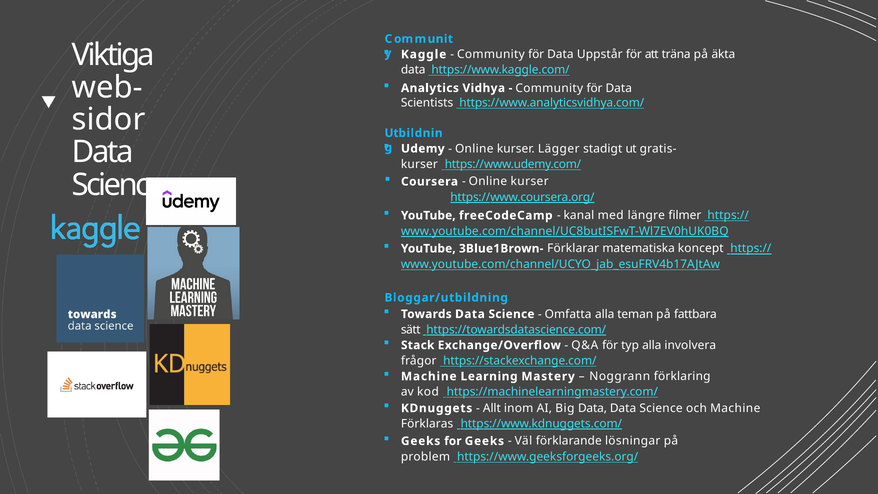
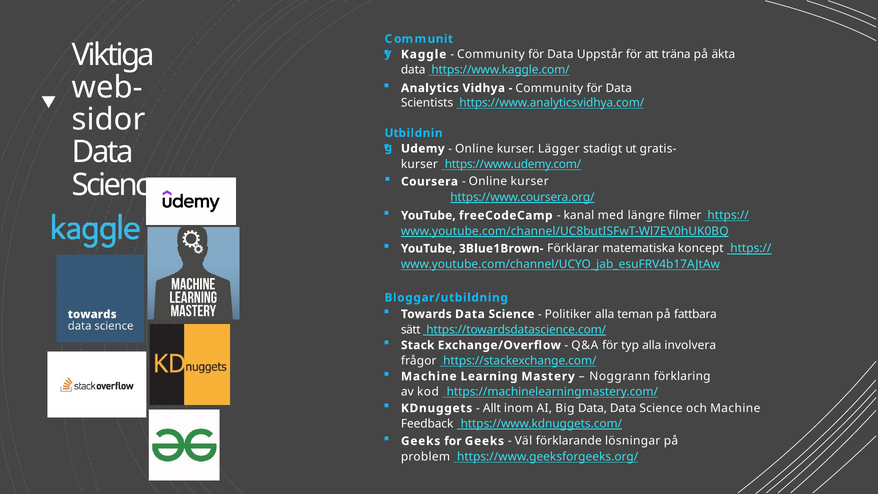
Omfatta: Omfatta -> Politiker (568, 314)
Förklaras: Förklaras -> Feedback (427, 424)
